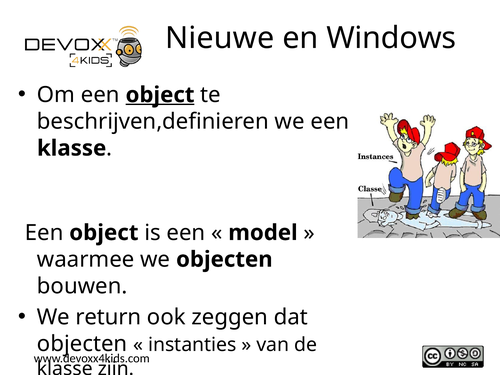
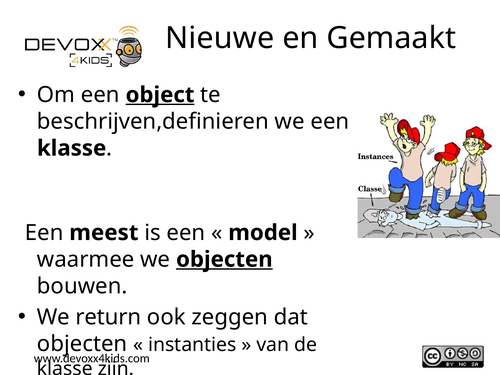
Windows: Windows -> Gemaakt (391, 38)
object: object -> meest (104, 233)
objecten underline: none -> present (224, 259)
